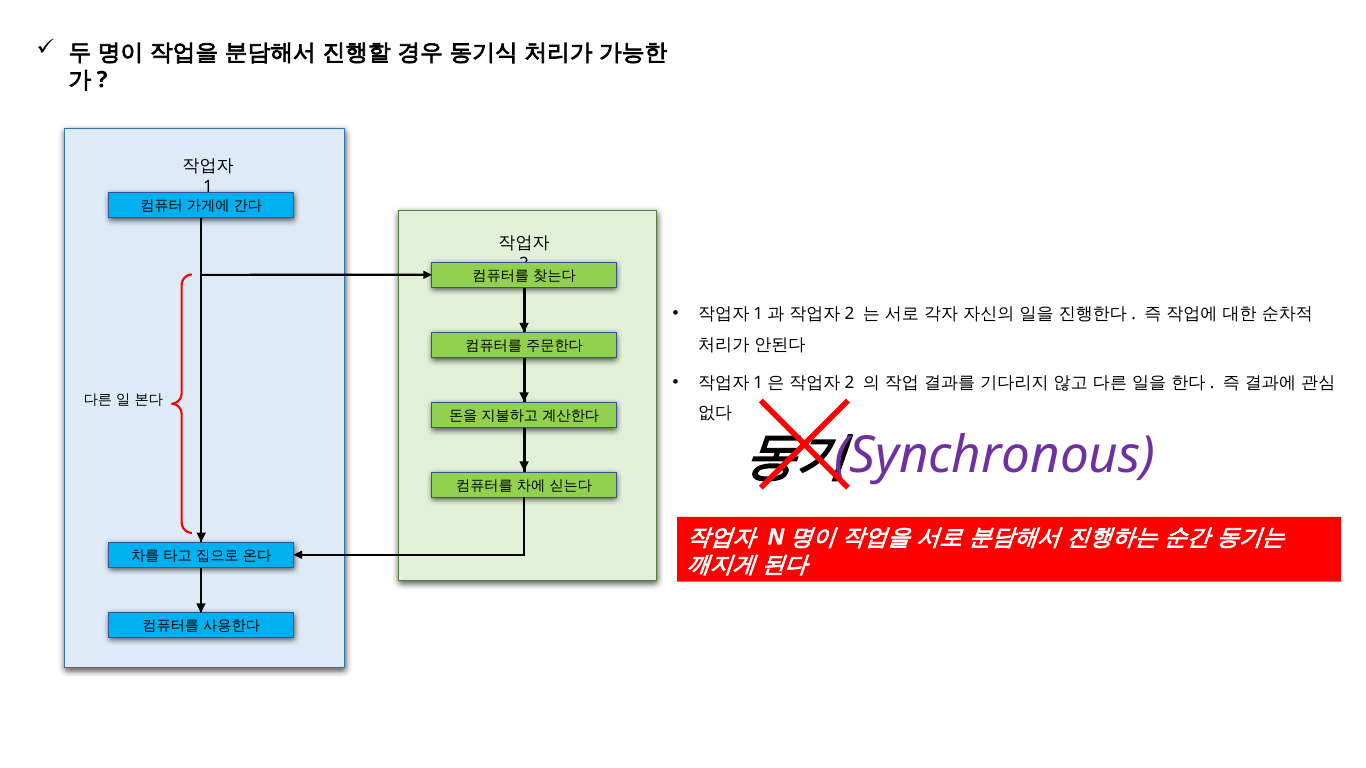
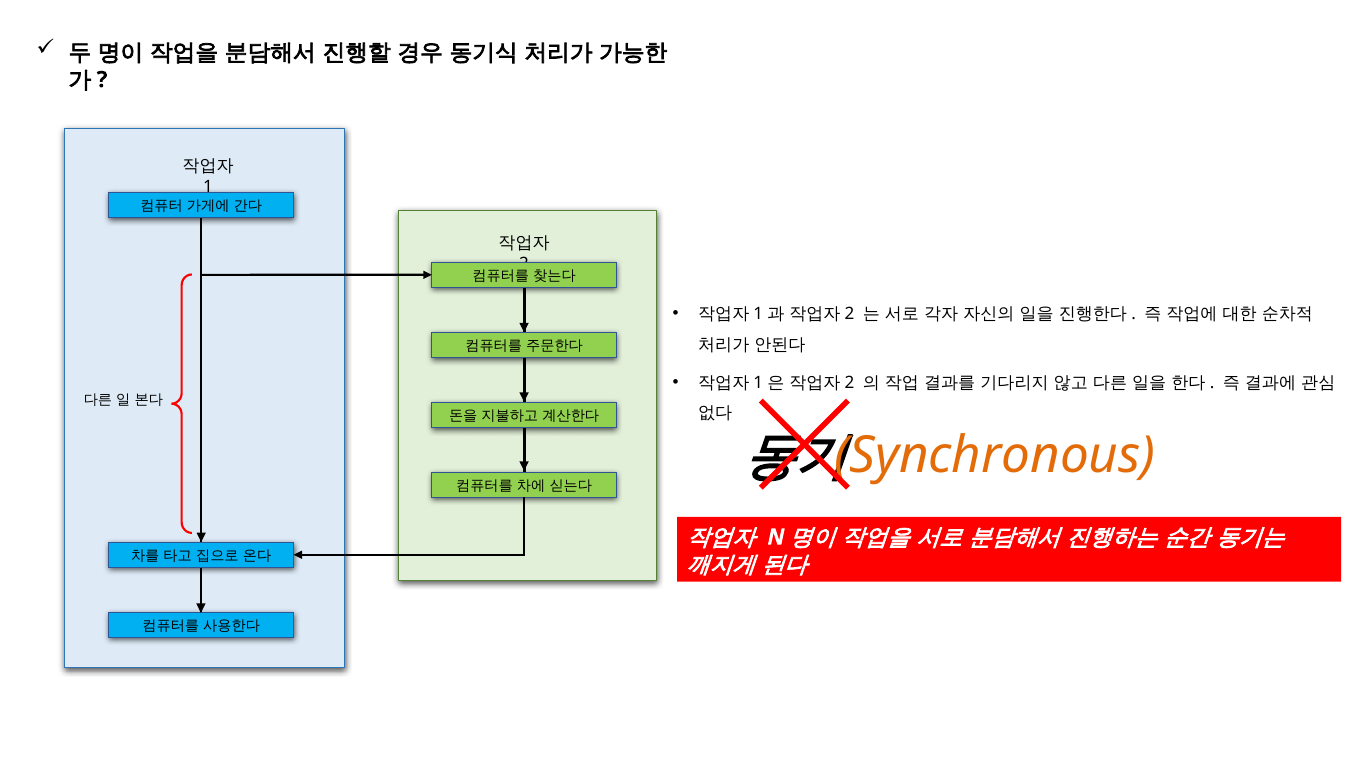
Synchronous colour: purple -> orange (995, 456)
